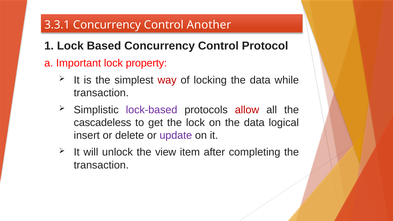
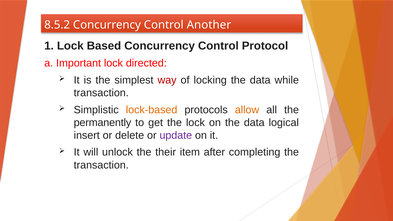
3.3.1: 3.3.1 -> 8.5.2 (57, 25)
property: property -> directed (146, 63)
lock-based colour: purple -> orange (152, 110)
allow colour: red -> orange (247, 110)
cascadeless: cascadeless -> permanently (102, 123)
view: view -> their (166, 152)
